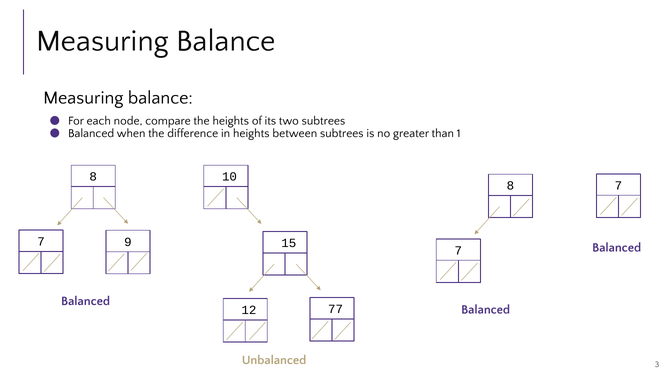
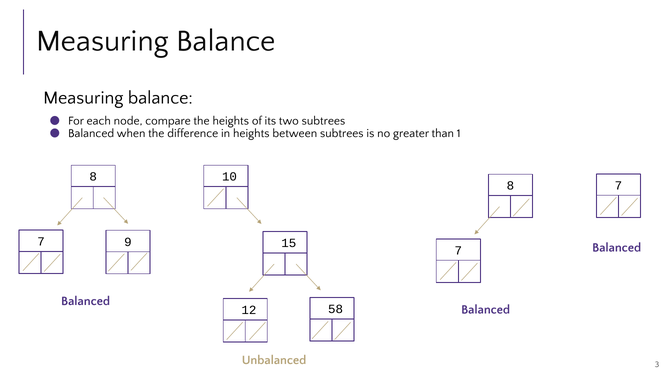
77: 77 -> 58 (336, 309)
